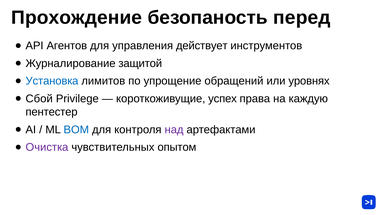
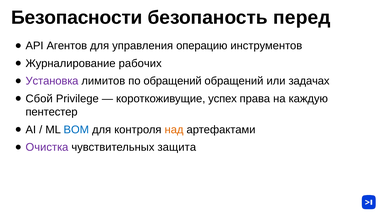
Прохождение: Прохождение -> Безопасности (77, 17)
действует: действует -> операцию (202, 46)
защитой: защитой -> рабочих (140, 63)
Установка colour: blue -> purple (52, 81)
по упрощение: упрощение -> обращений (173, 81)
уровнях: уровнях -> задачах (309, 81)
над colour: purple -> orange (174, 130)
опытом: опытом -> защита (177, 148)
